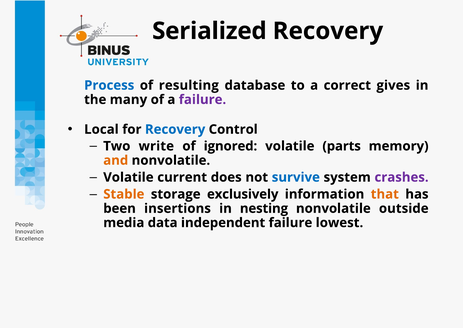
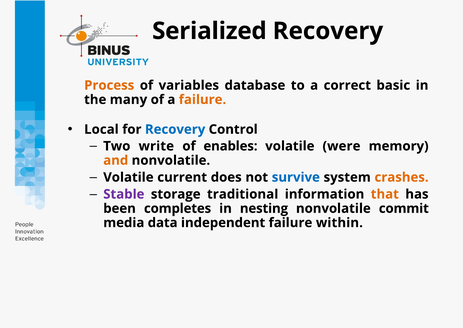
Process colour: blue -> orange (109, 85)
resulting: resulting -> variables (189, 85)
gives: gives -> basic (393, 85)
failure colour: purple -> orange (203, 99)
ignored: ignored -> enables (230, 146)
parts: parts -> were (341, 146)
crashes colour: purple -> orange (402, 177)
Stable colour: orange -> purple (124, 194)
exclusively: exclusively -> traditional (243, 194)
insertions: insertions -> completes (178, 208)
outside: outside -> commit (404, 208)
lowest: lowest -> within (339, 222)
